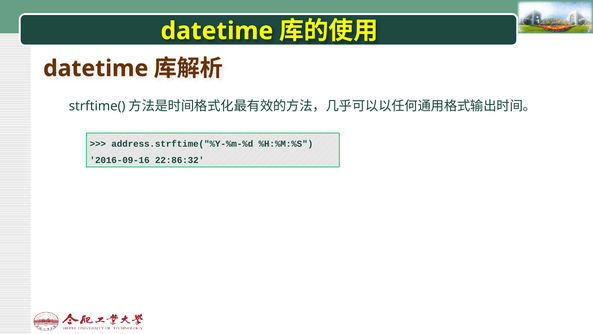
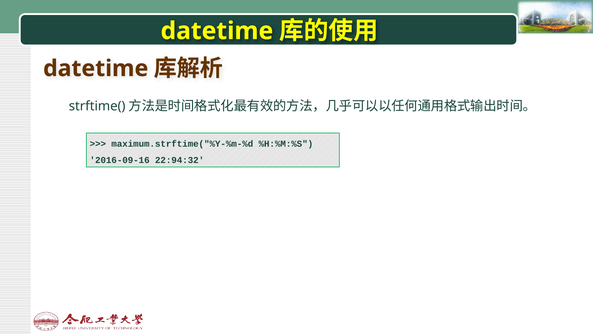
address.strftime("%Y-%m-%d: address.strftime("%Y-%m-%d -> maximum.strftime("%Y-%m-%d (182, 144)
22:86:32: 22:86:32 -> 22:94:32 (180, 160)
